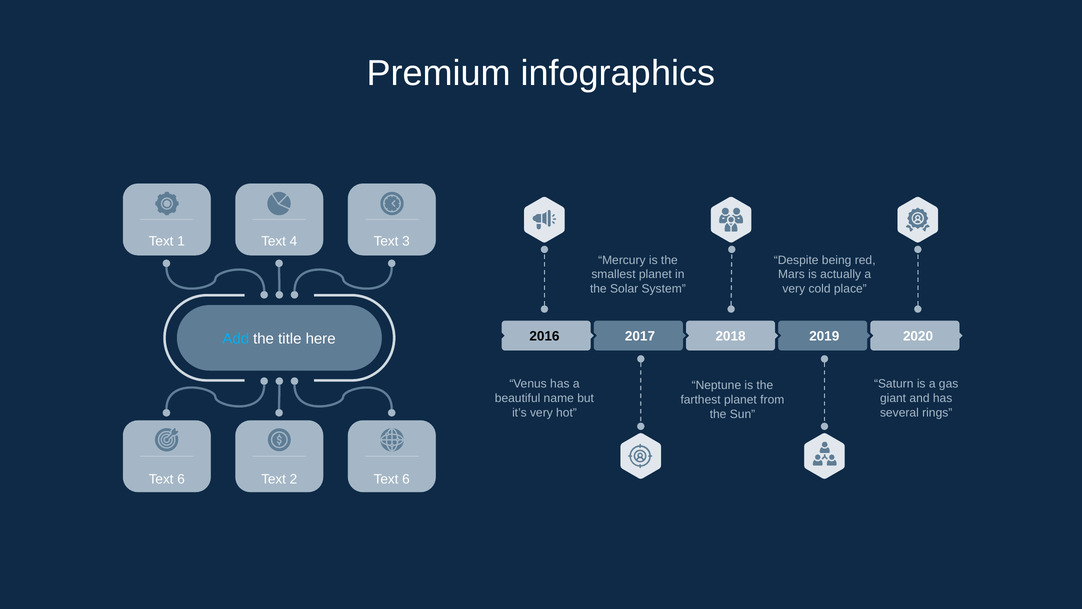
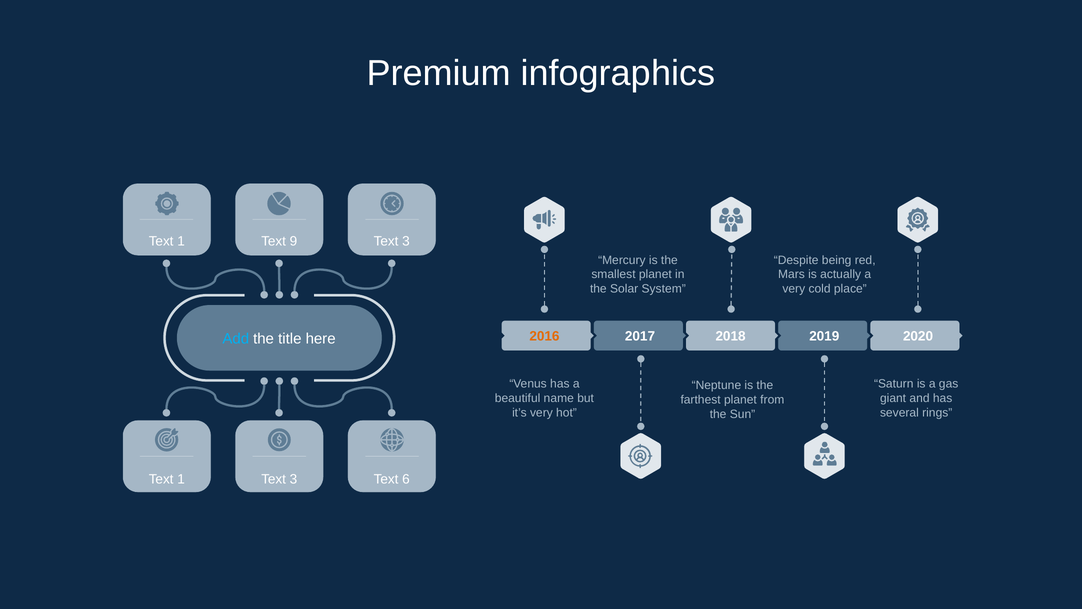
4: 4 -> 9 (293, 241)
2016 colour: black -> orange (544, 336)
6: 6 -> 1 (181, 479)
2: 2 -> 3 (293, 479)
